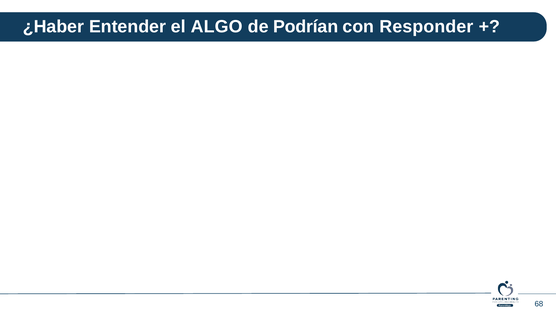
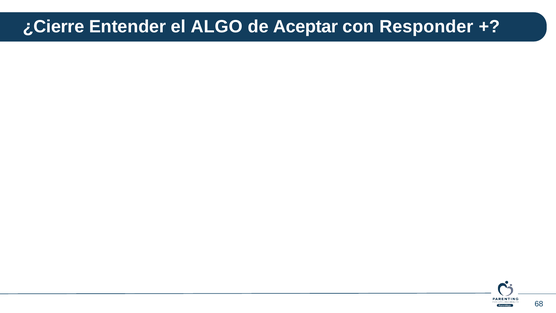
¿Haber: ¿Haber -> ¿Cierre (54, 27)
Podrían: Podrían -> Aceptar (306, 27)
